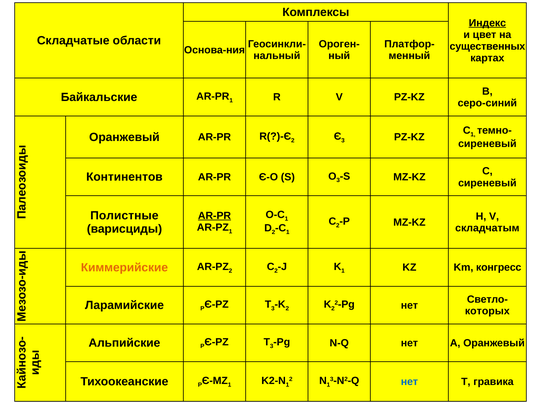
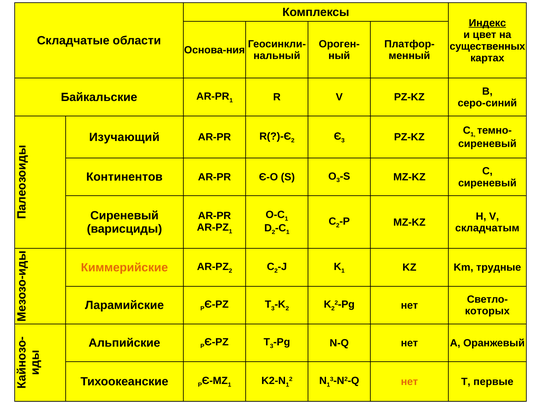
Оранжевый: Оранжевый -> Изучающий (124, 137)
Полистные: Полистные -> Сиреневый (124, 216)
AR-PR underline: present -> none (215, 216)
конгресс: конгресс -> трудные (499, 268)
нет colour: blue -> orange (409, 382)
гравика: гравика -> первые (493, 382)
